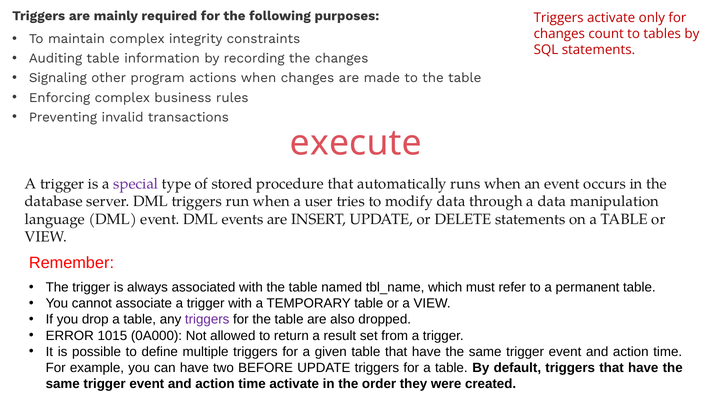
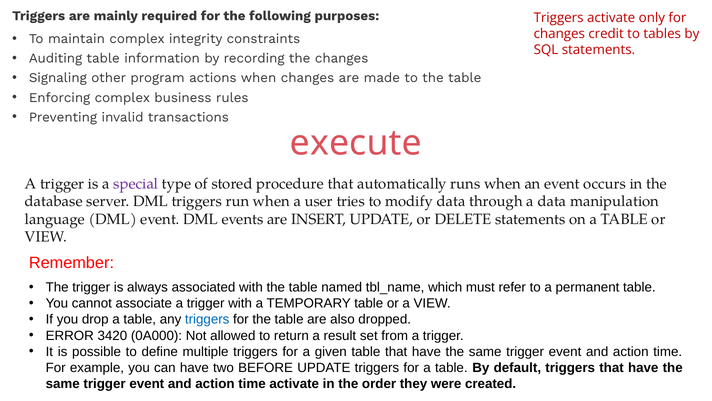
count: count -> credit (606, 34)
triggers colour: purple -> blue (207, 319)
1015: 1015 -> 3420 (112, 335)
